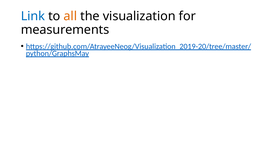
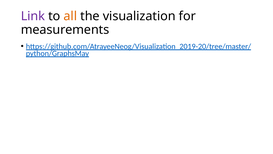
Link colour: blue -> purple (33, 16)
